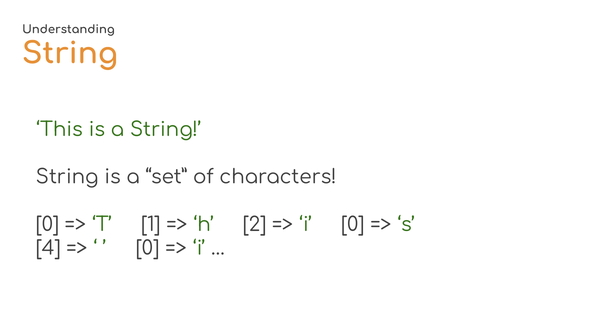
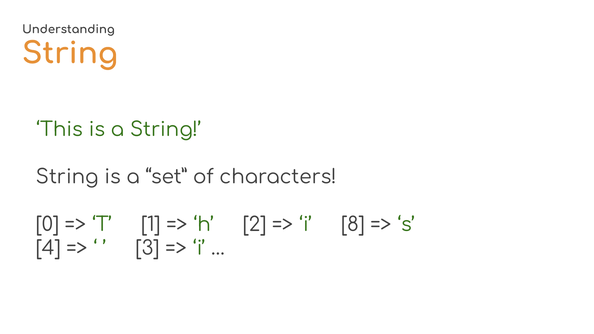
i 0: 0 -> 8 (353, 225)
0: 0 -> 3 (148, 248)
